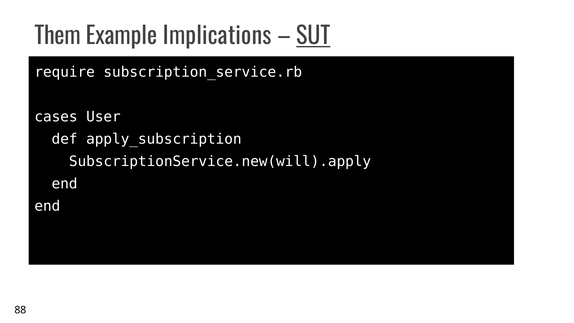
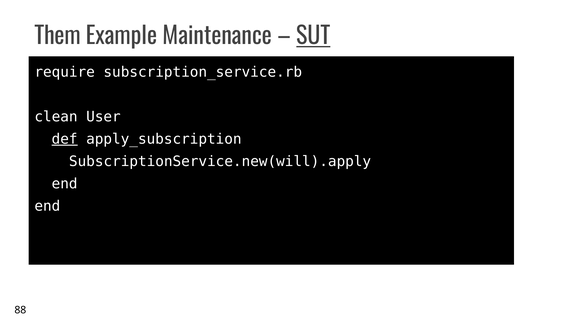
Implications: Implications -> Maintenance (217, 36)
cases: cases -> clean (56, 117)
def underline: none -> present (65, 139)
